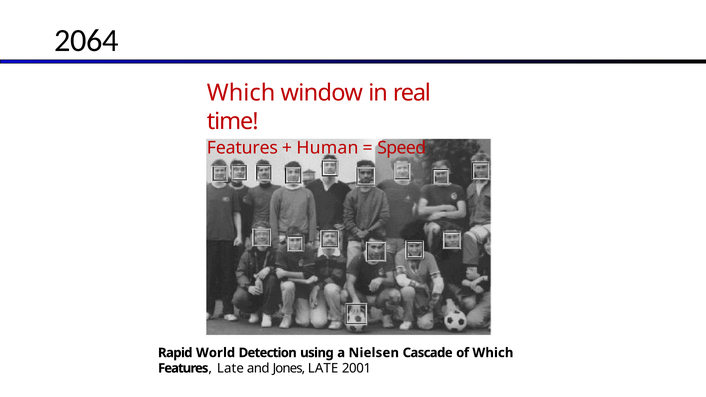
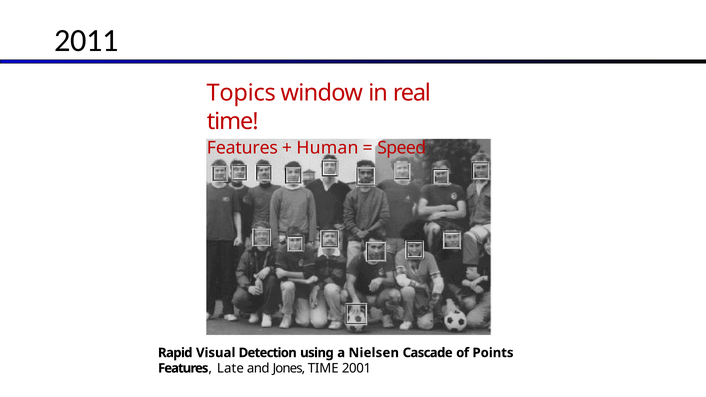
2064: 2064 -> 2011 (87, 40)
Which: Which -> Topics (241, 93)
World: World -> Visual (216, 353)
of Which: Which -> Points (493, 353)
Jones LATE: LATE -> TIME (323, 368)
